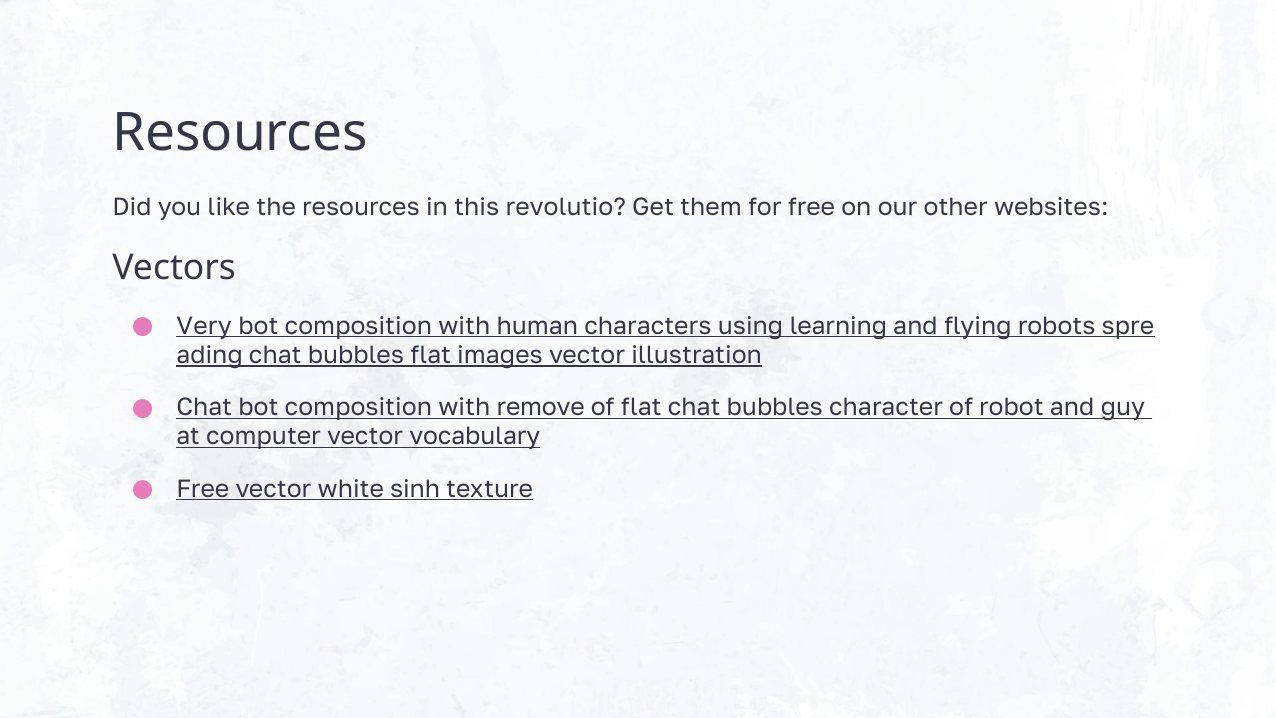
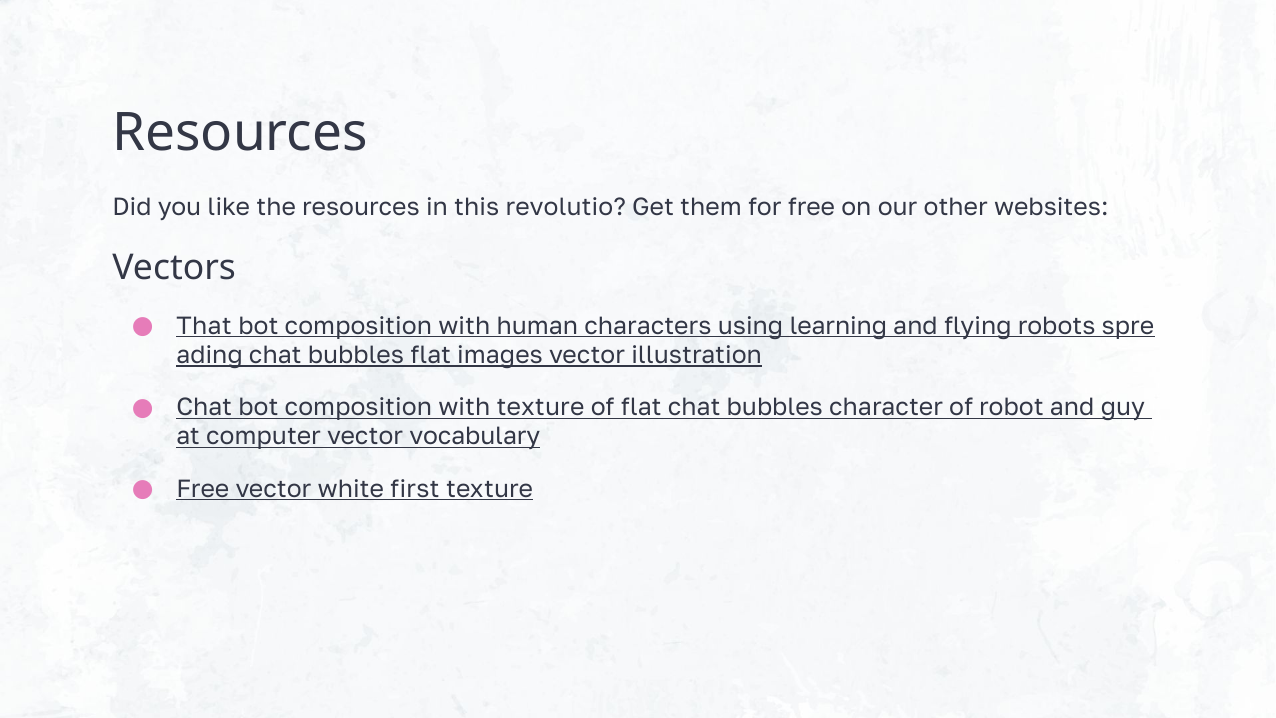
Very: Very -> That (204, 326)
with remove: remove -> texture (540, 407)
sinh: sinh -> first (415, 489)
